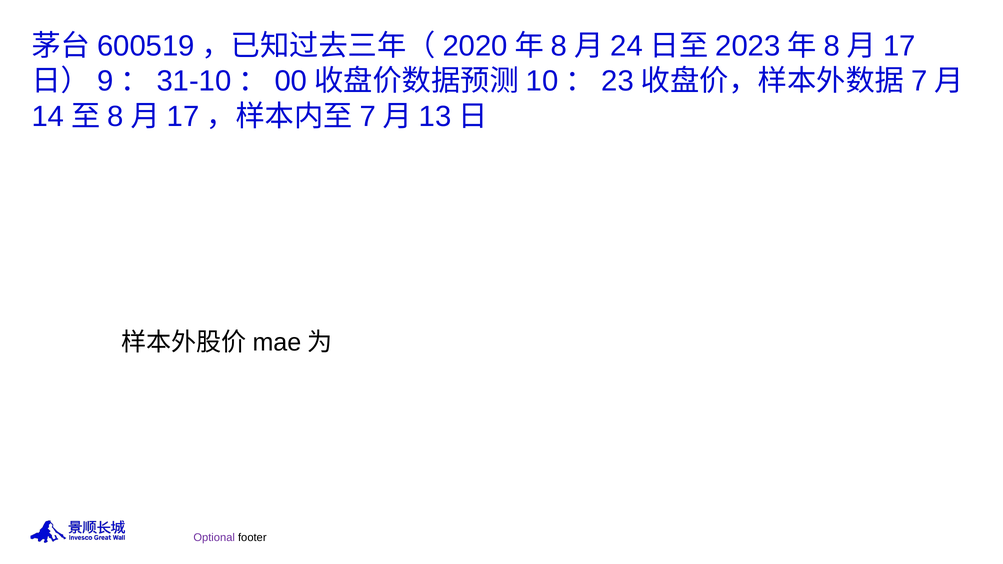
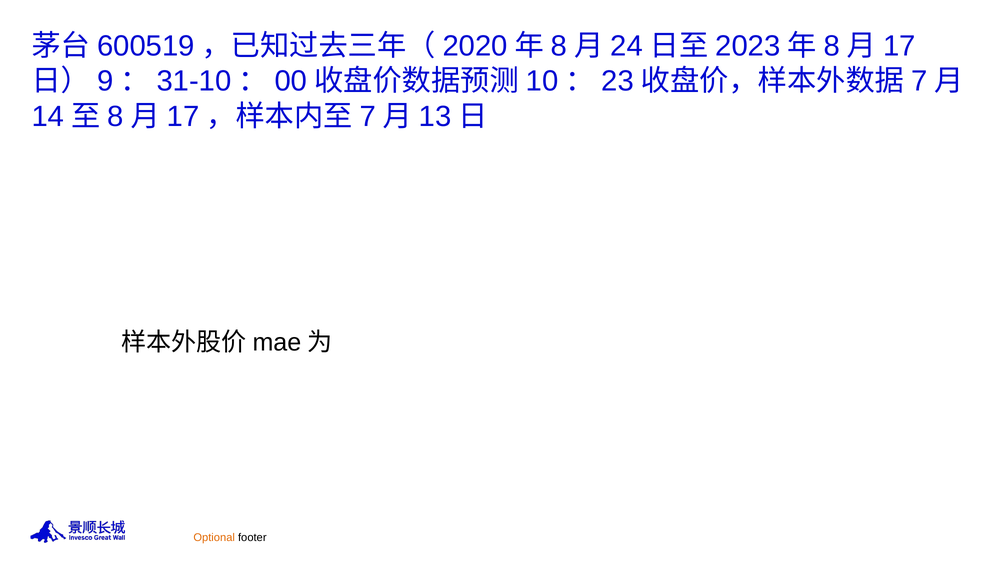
Optional colour: purple -> orange (214, 538)
